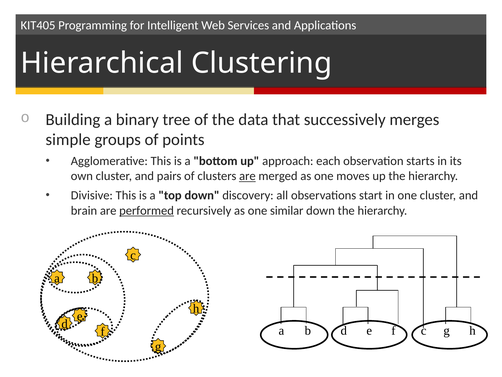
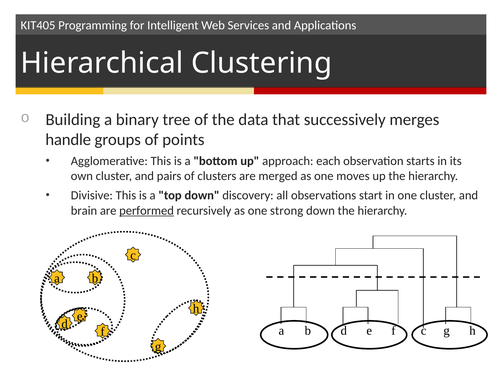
simple: simple -> handle (68, 139)
are underline: present -> none (247, 176)
similar: similar -> strong (287, 210)
